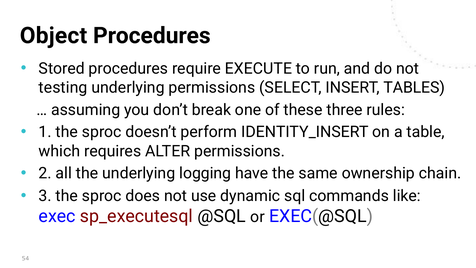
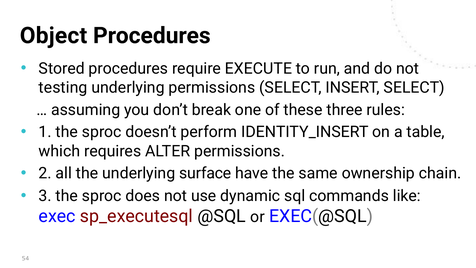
INSERT TABLES: TABLES -> SELECT (414, 87)
logging: logging -> surface (205, 173)
